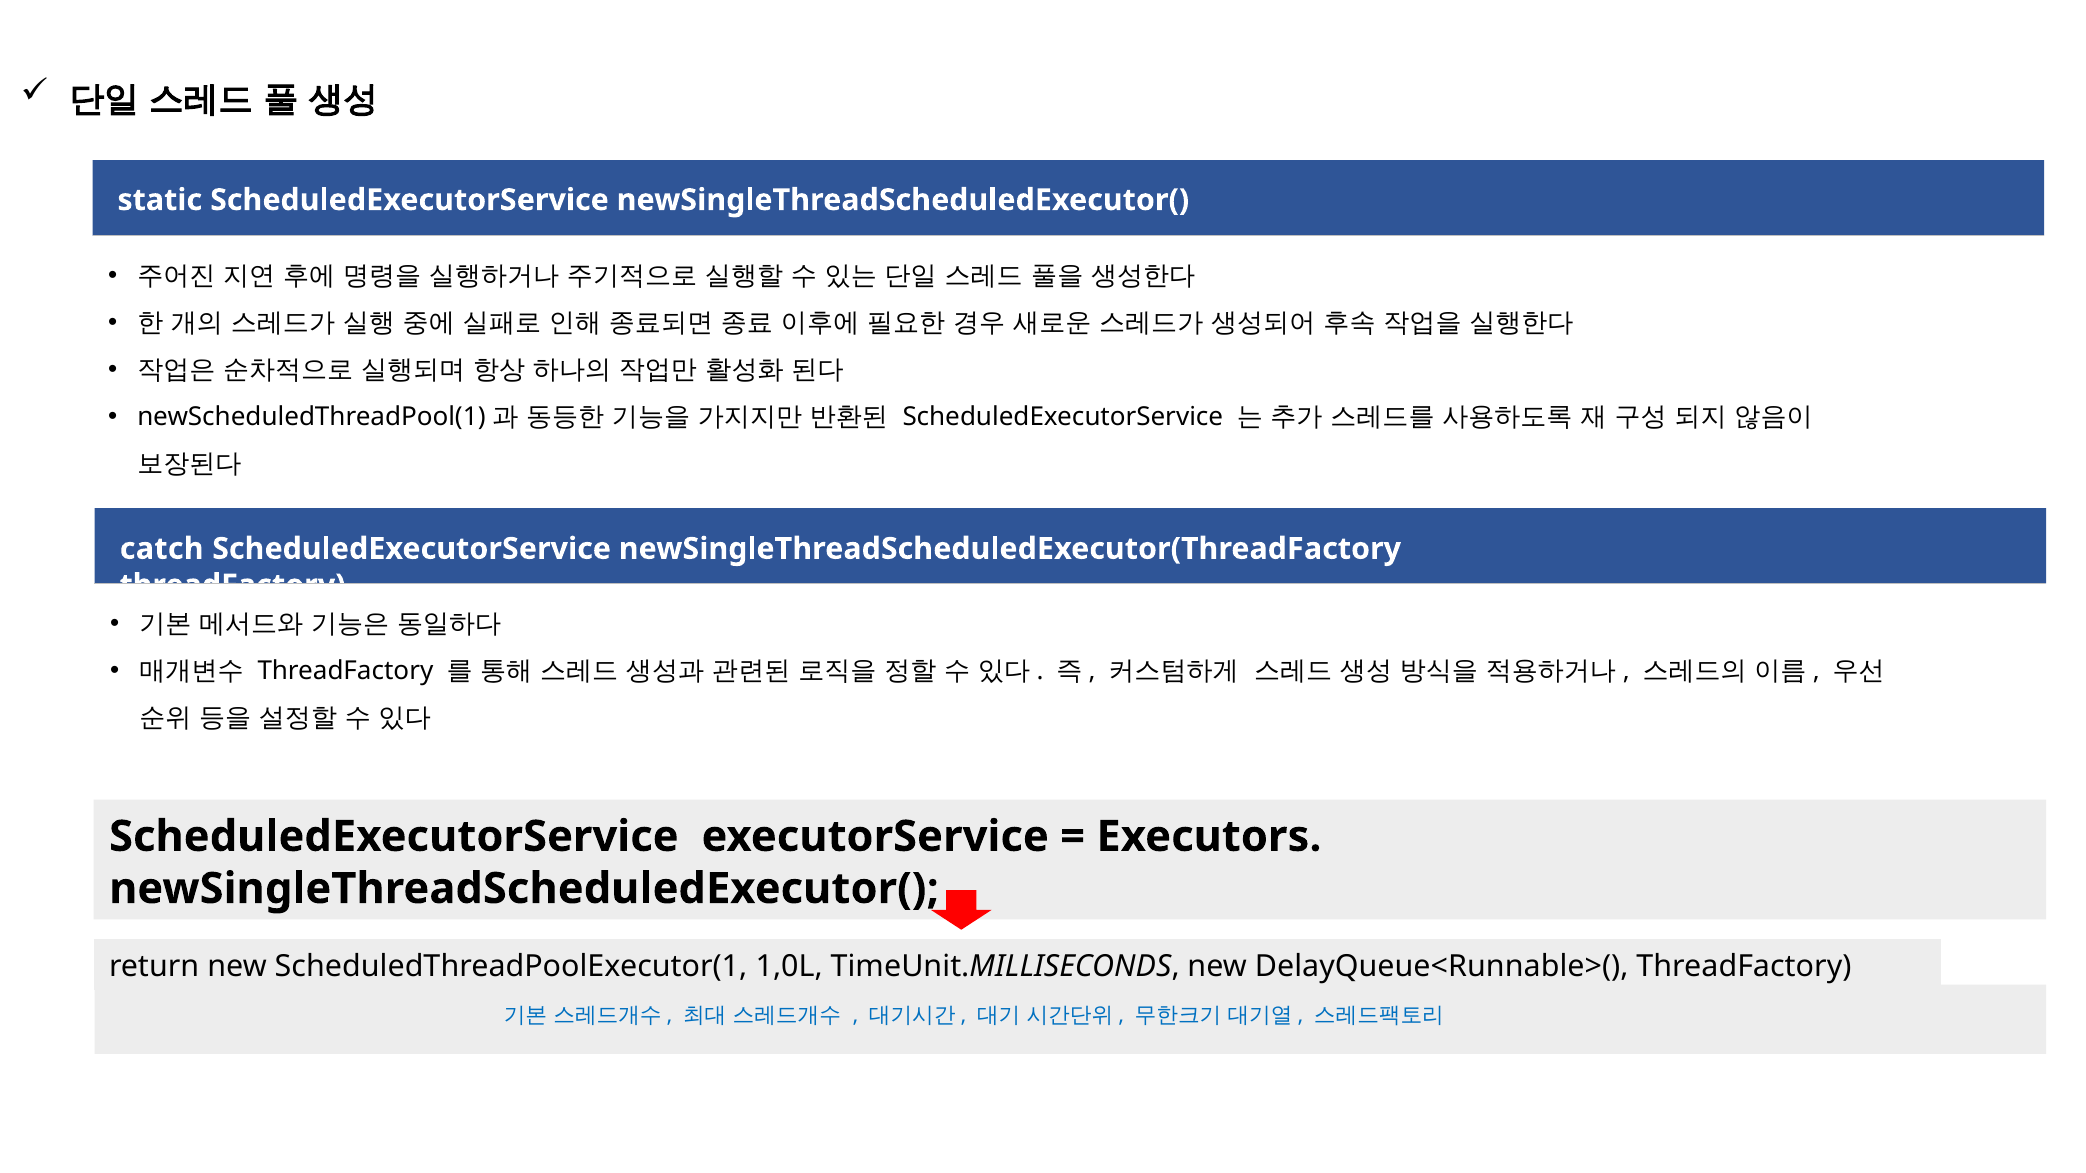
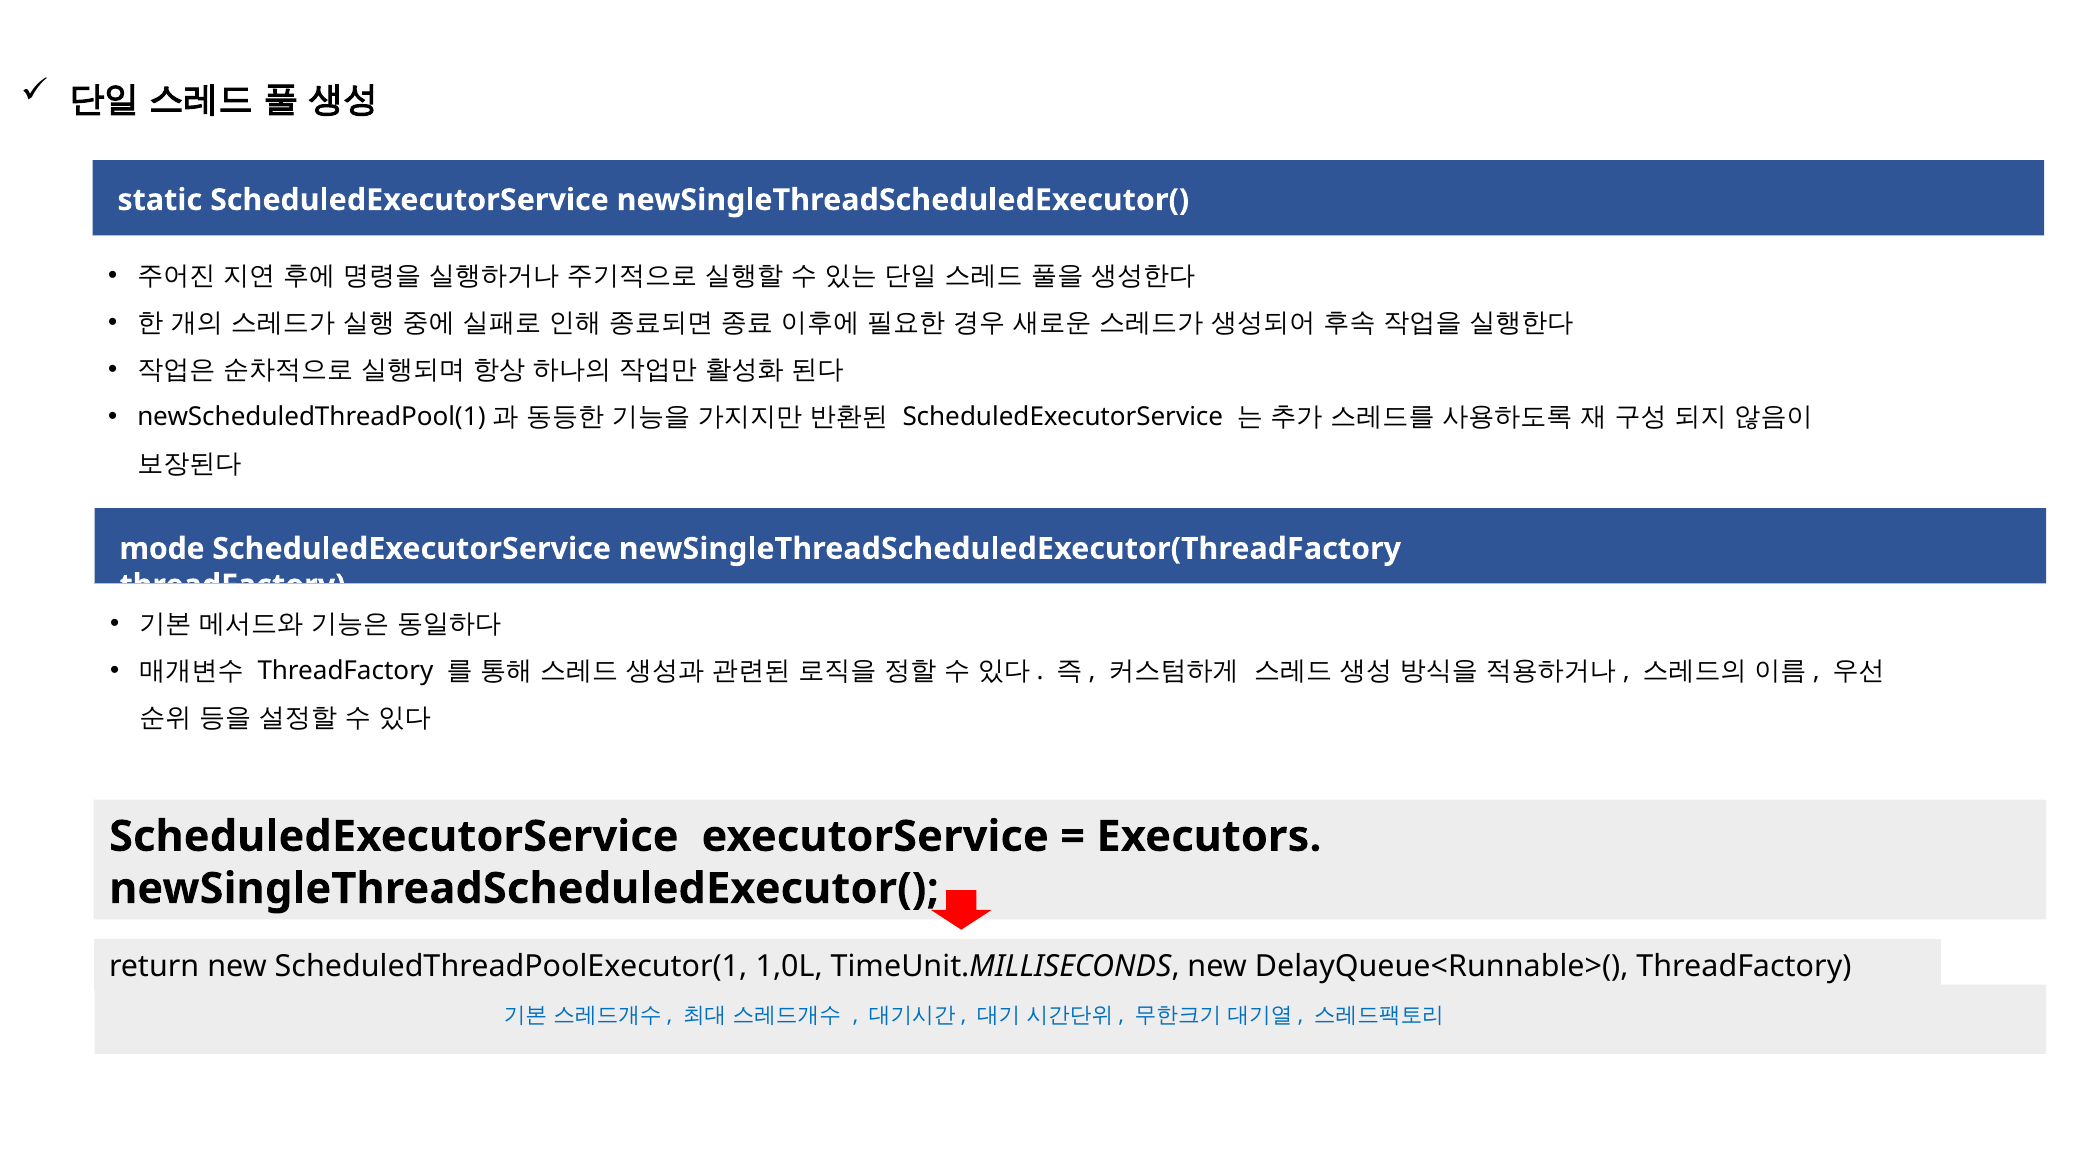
catch: catch -> mode (162, 549)
